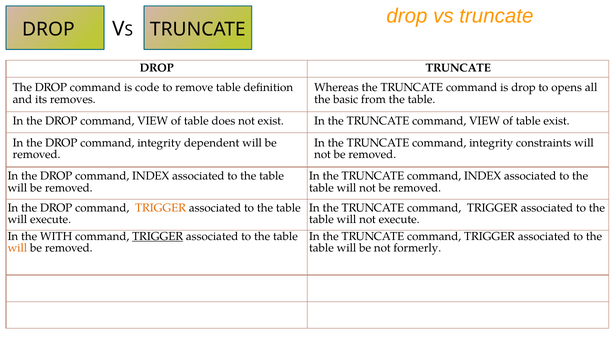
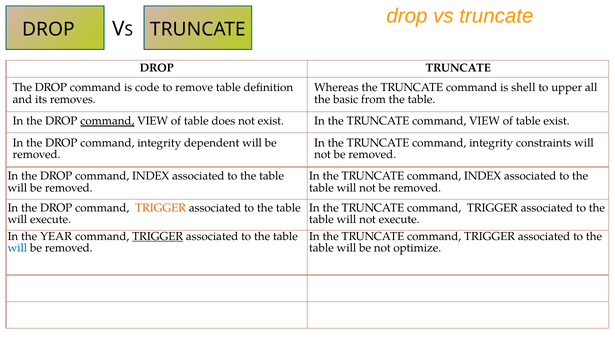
is drop: drop -> shell (523, 88)
opens: opens -> upper (567, 88)
command underline: none -> present (107, 121)
WITH: WITH -> YEAR (56, 236)
will colour: orange -> blue (17, 248)
formerly: formerly -> optimize (417, 248)
